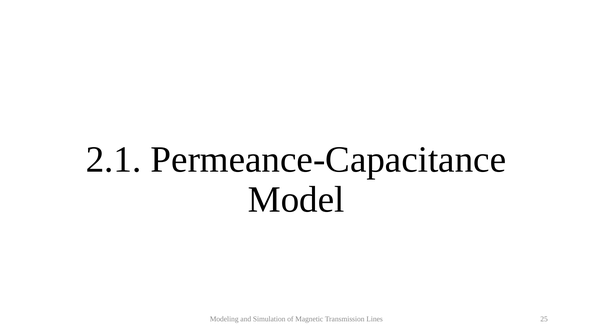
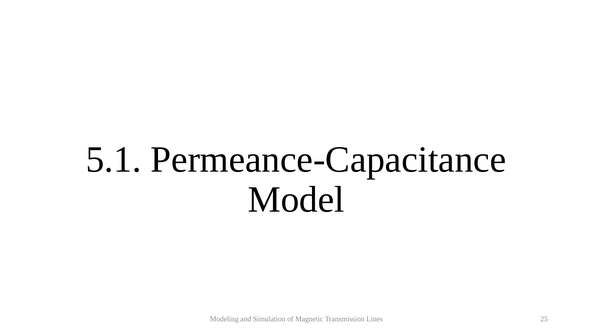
2.1: 2.1 -> 5.1 (114, 159)
